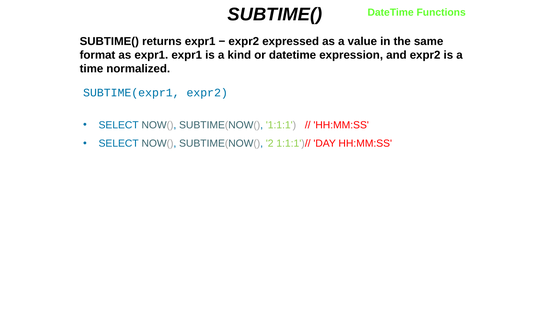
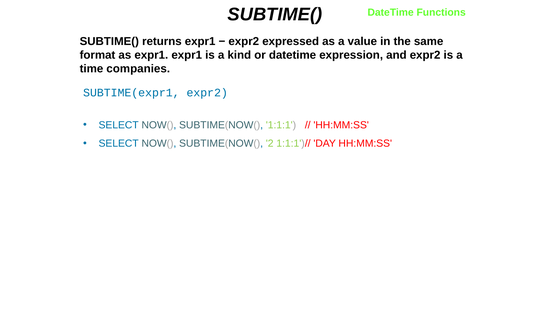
normalized: normalized -> companies (138, 69)
